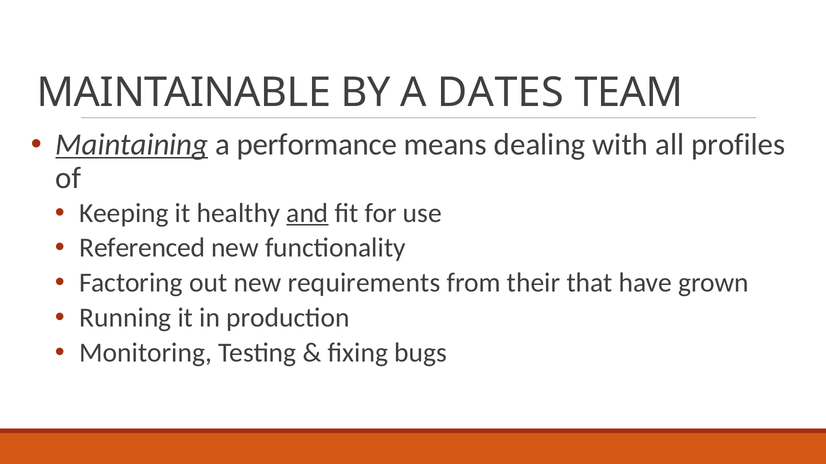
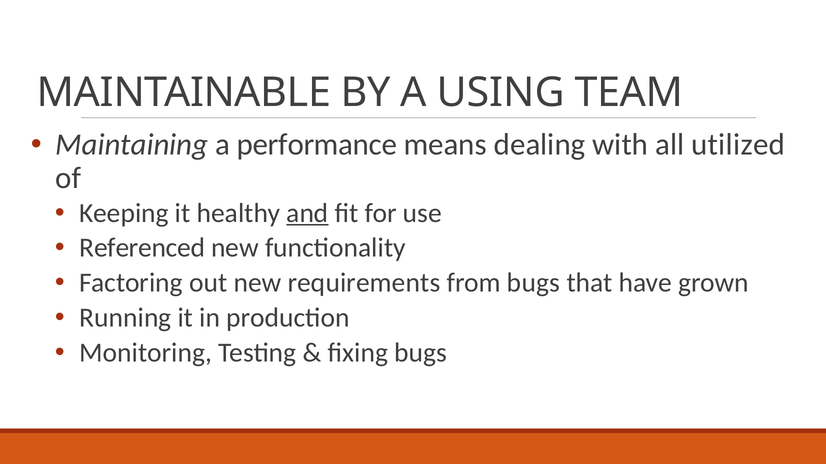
DATES: DATES -> USING (501, 93)
Maintaining underline: present -> none (132, 145)
profiles: profiles -> utilized (738, 145)
from their: their -> bugs (534, 283)
